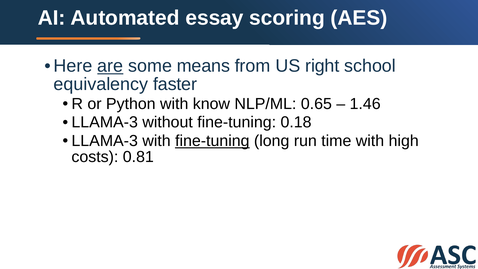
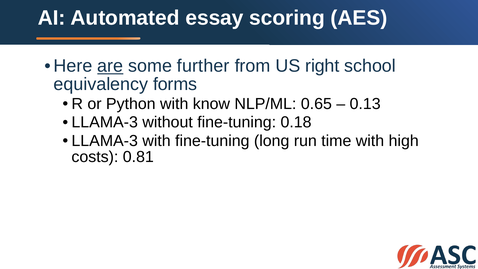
means: means -> further (203, 66)
faster: faster -> forms (175, 84)
1.46: 1.46 -> 0.13 (365, 104)
fine-tuning underline: present -> none (212, 141)
